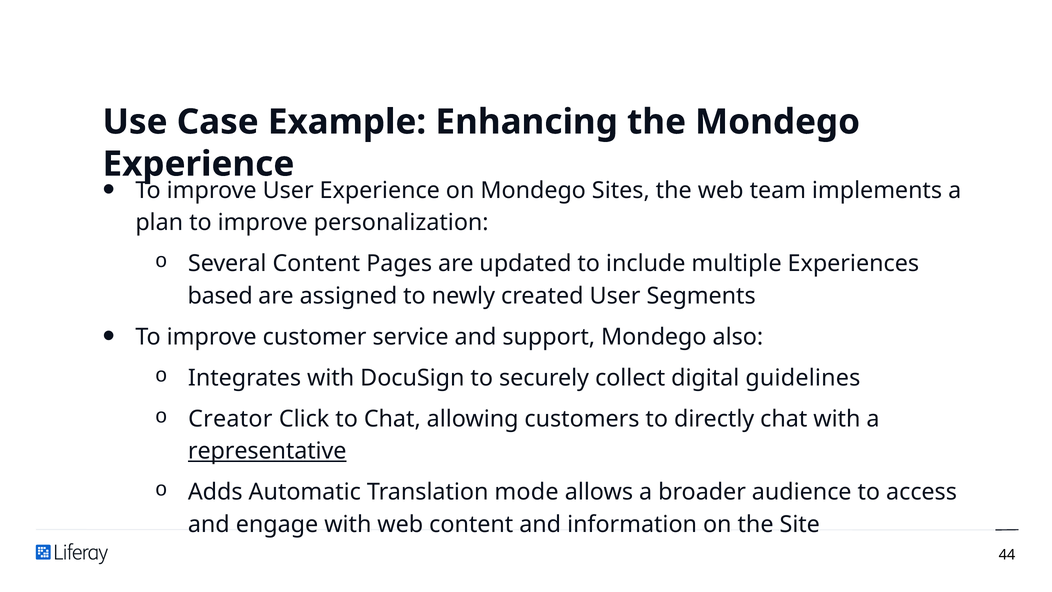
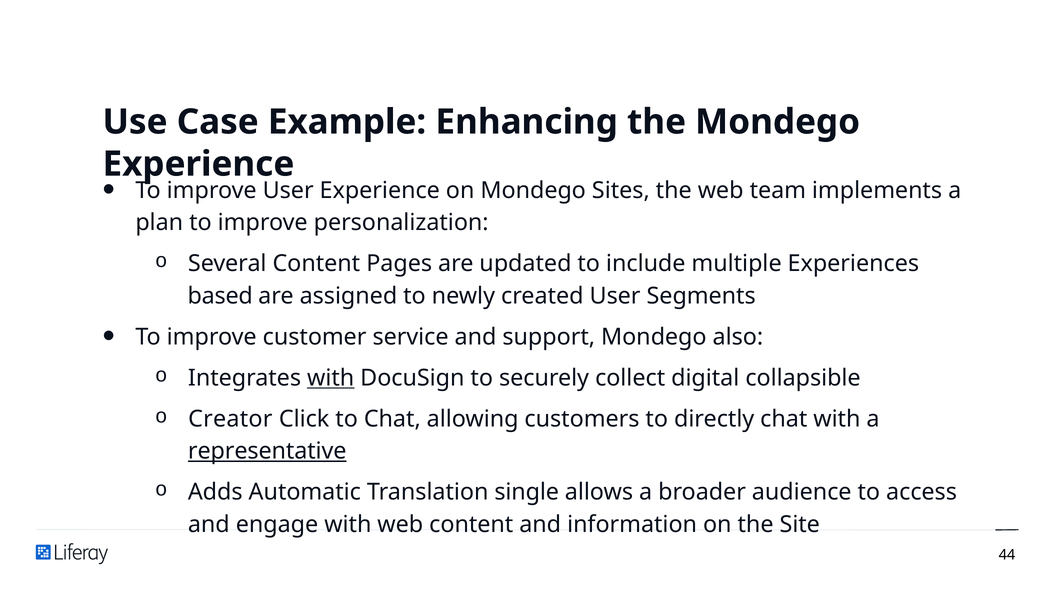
with underline: none -> present (331, 378)
guidelines: guidelines -> collapsible (803, 378)
mode: mode -> single (527, 492)
